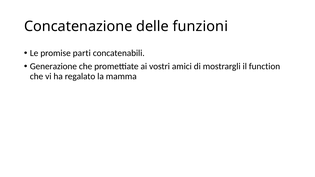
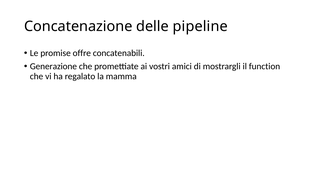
funzioni: funzioni -> pipeline (200, 26)
parti: parti -> offre (82, 53)
